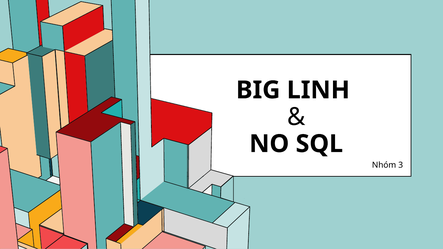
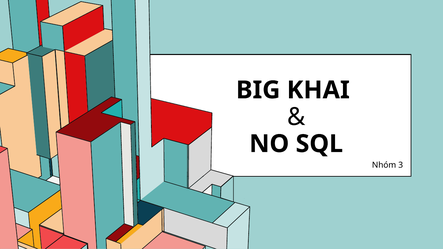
LINH: LINH -> KHAI (318, 90)
